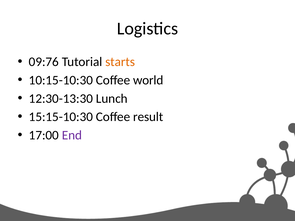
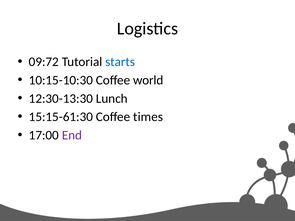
09:76: 09:76 -> 09:72 (44, 62)
starts colour: orange -> blue (120, 62)
15:15-10:30: 15:15-10:30 -> 15:15-61:30 (61, 117)
result: result -> times (148, 117)
